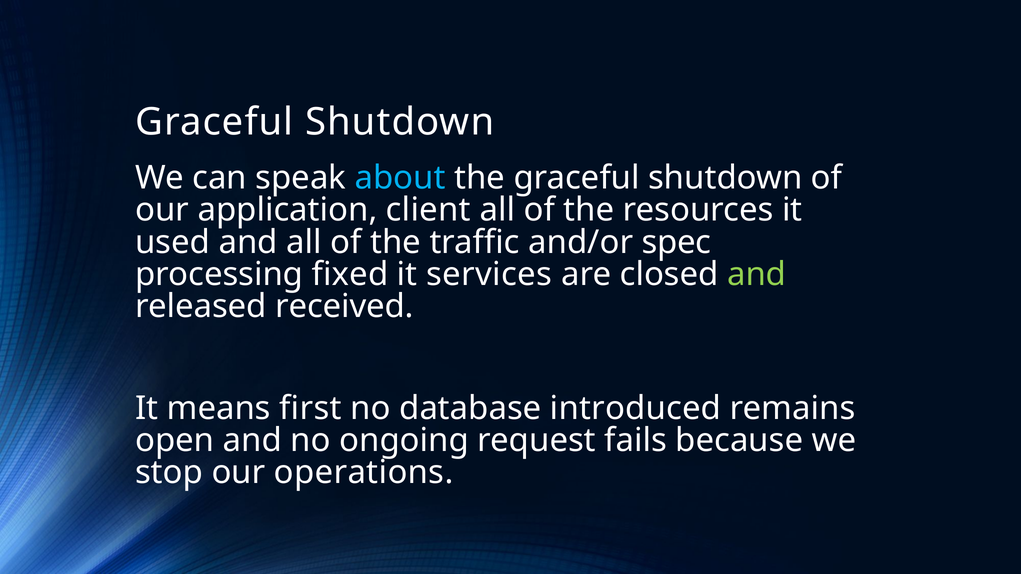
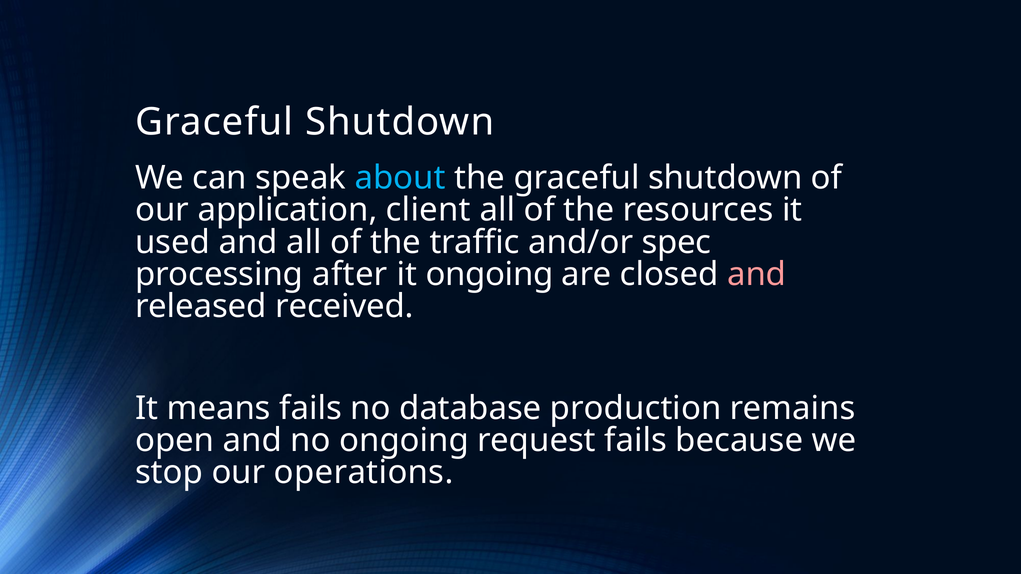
fixed: fixed -> after (350, 274)
it services: services -> ongoing (489, 274)
and colour: light green -> pink (757, 274)
means first: first -> fails (311, 409)
introduced: introduced -> production (636, 409)
